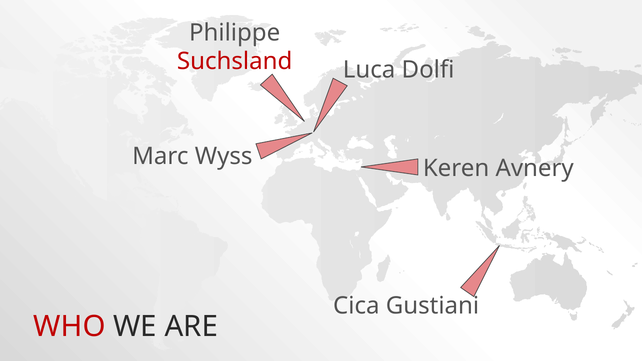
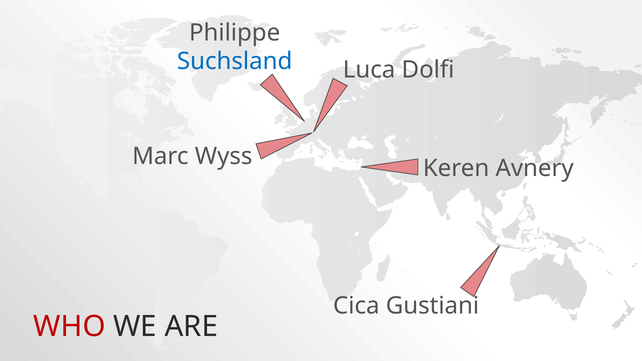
Suchsland colour: red -> blue (235, 62)
